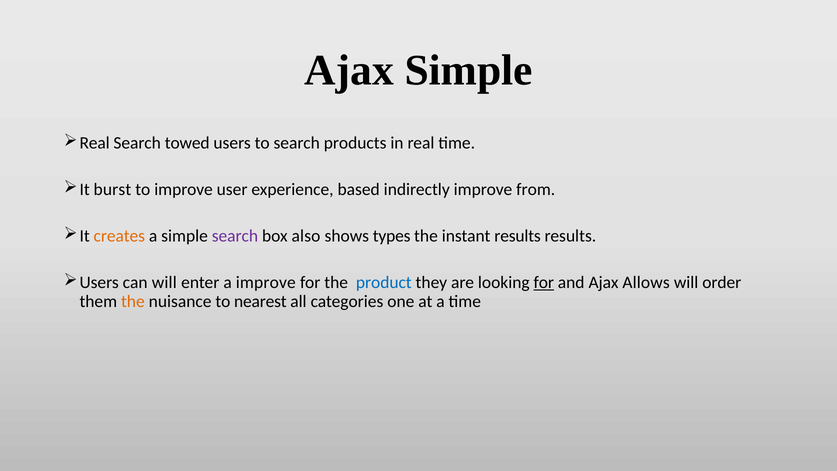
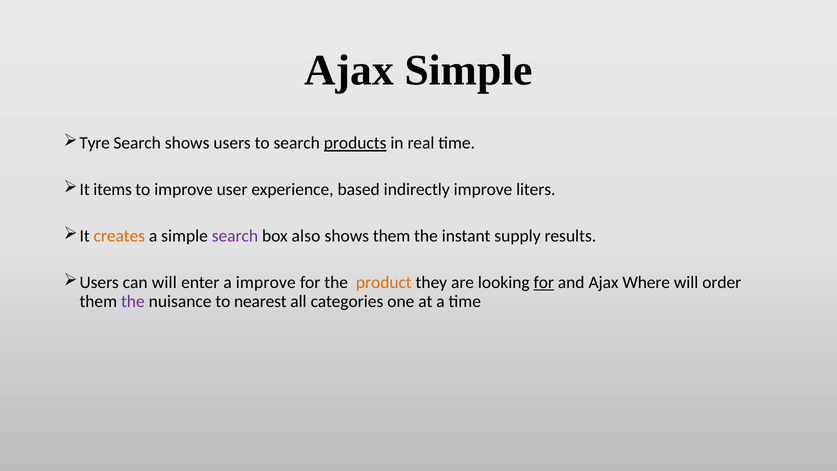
Real: Real -> Tyre (95, 143)
Search towed: towed -> shows (187, 143)
products underline: none -> present (355, 143)
burst: burst -> items (113, 190)
from: from -> liters (536, 190)
shows types: types -> them (392, 236)
instant results: results -> supply (518, 236)
product colour: blue -> orange (384, 282)
Allows: Allows -> Where (646, 282)
the colour: orange -> purple (133, 301)
